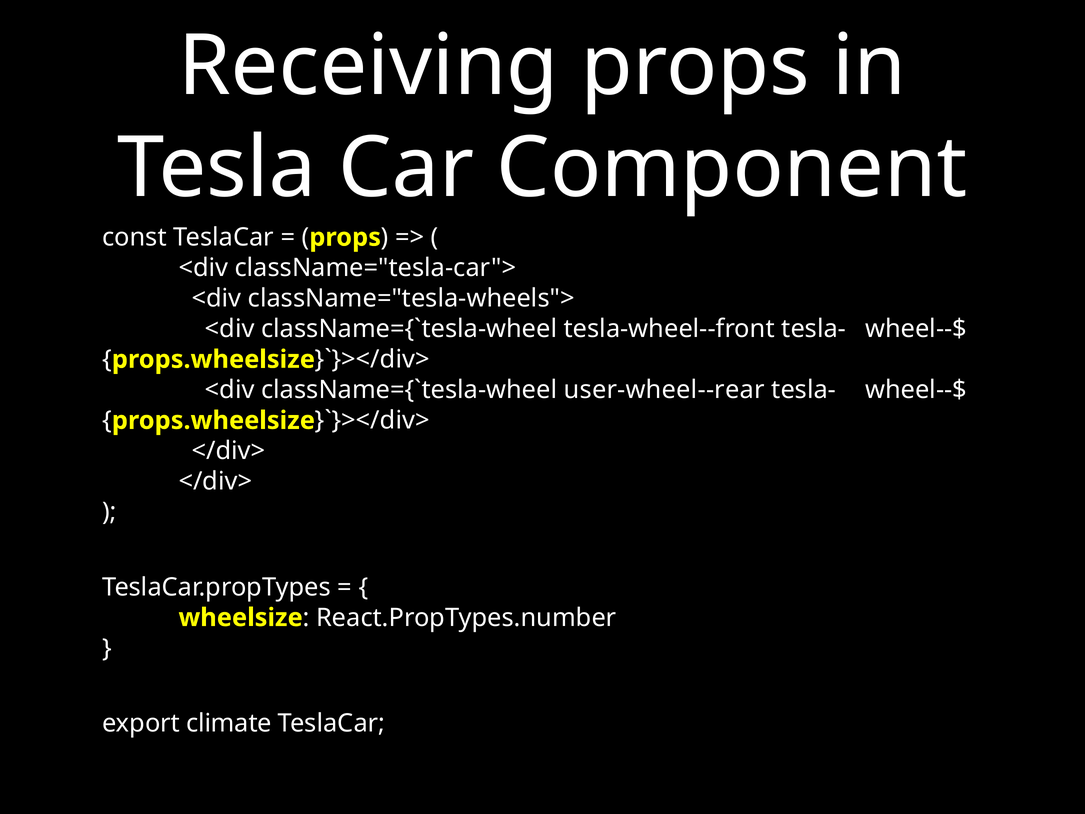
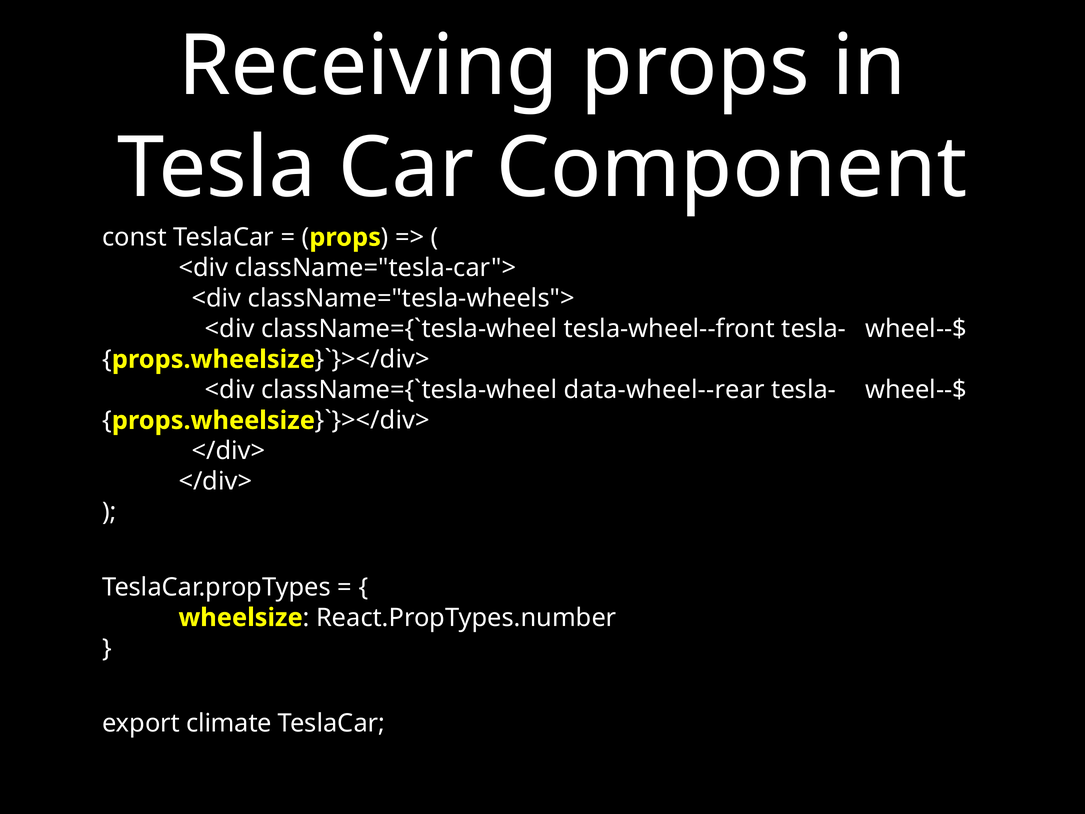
user-wheel--rear: user-wheel--rear -> data-wheel--rear (664, 390)
